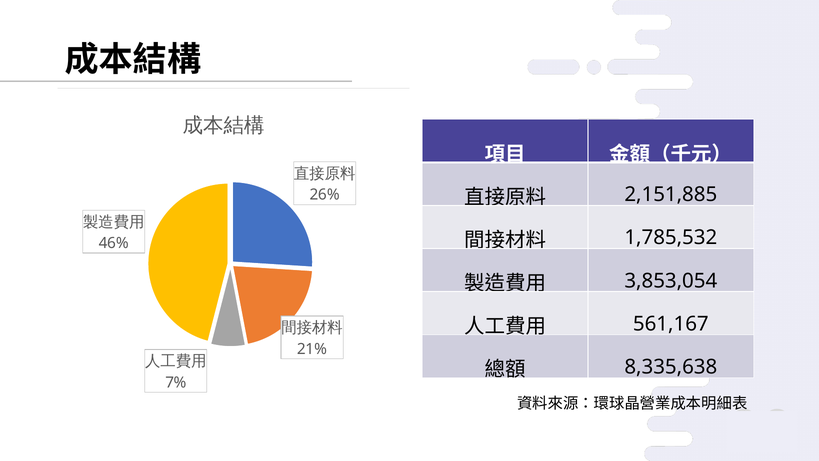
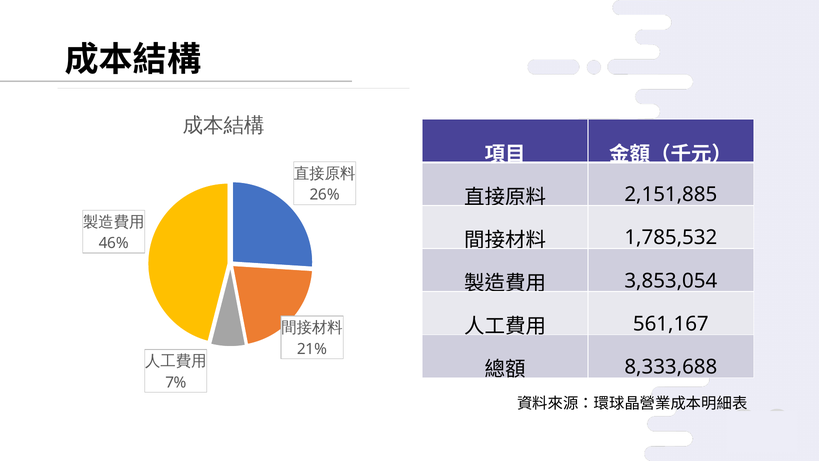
8,335,638: 8,335,638 -> 8,333,688 (671, 367)
